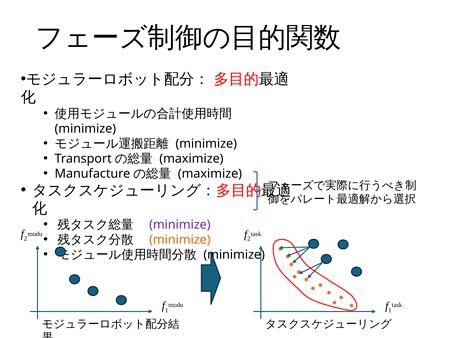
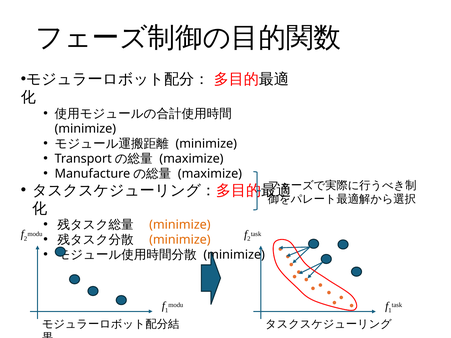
minimize colour: purple -> orange (180, 225)
